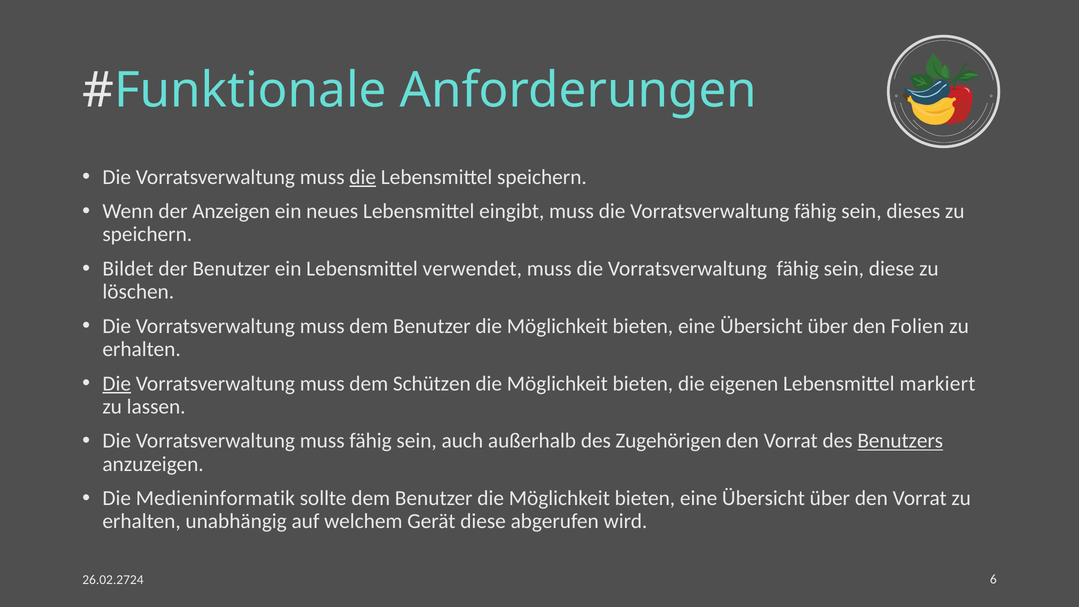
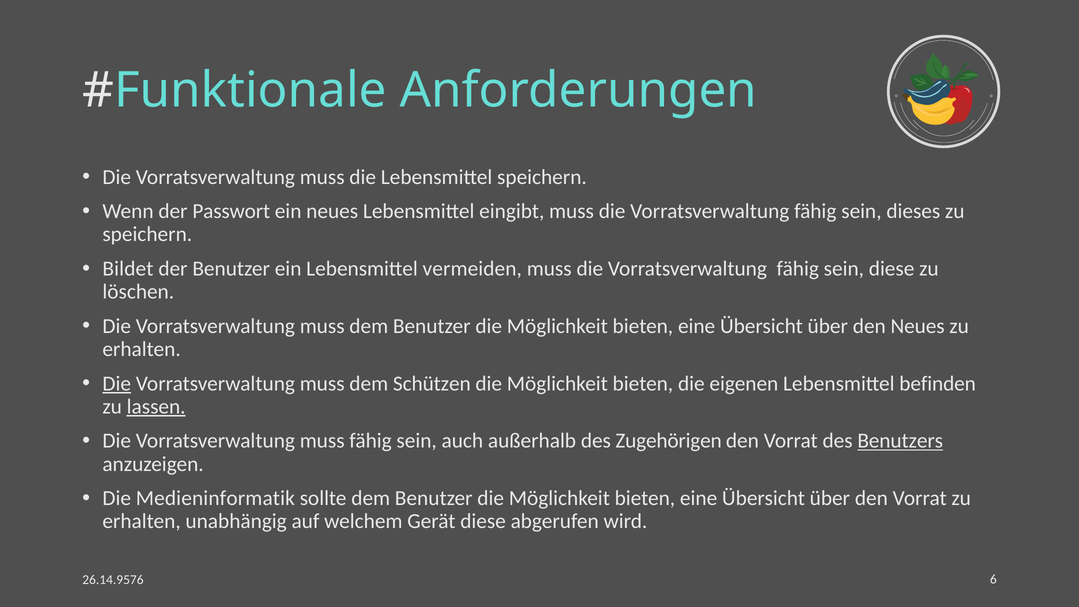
die underline: present -> none (363, 177)
Anzeigen: Anzeigen -> Passwort (231, 211)
verwendet: verwendet -> vermeiden (472, 269)
den Folien: Folien -> Neues (918, 326)
markiert: markiert -> befinden (938, 383)
lassen underline: none -> present (156, 407)
26.02.2724: 26.02.2724 -> 26.14.9576 (113, 580)
